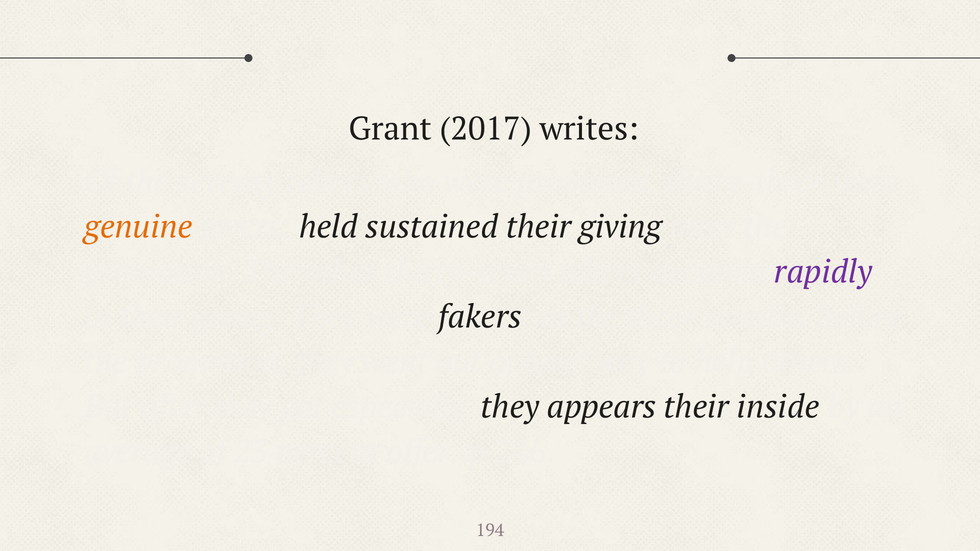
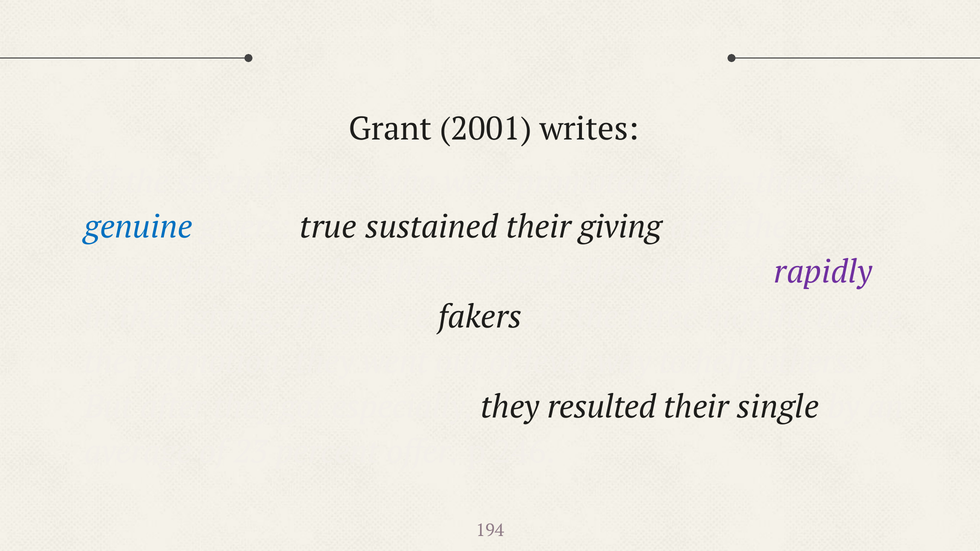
2017: 2017 -> 2001 (486, 129)
genuine colour: orange -> blue (138, 227)
held: held -> true (328, 227)
appears: appears -> resulted (602, 407)
inside: inside -> single (778, 407)
